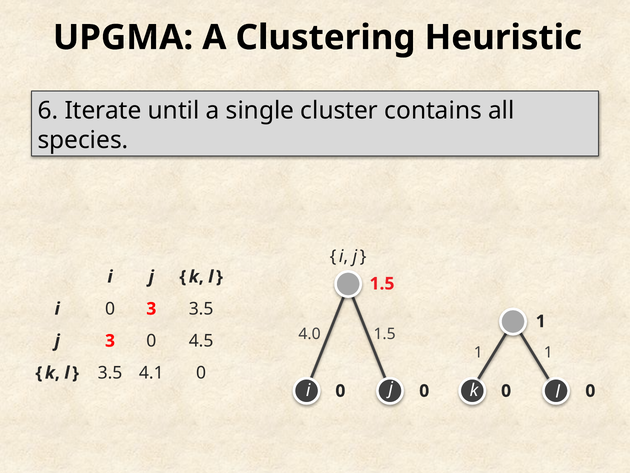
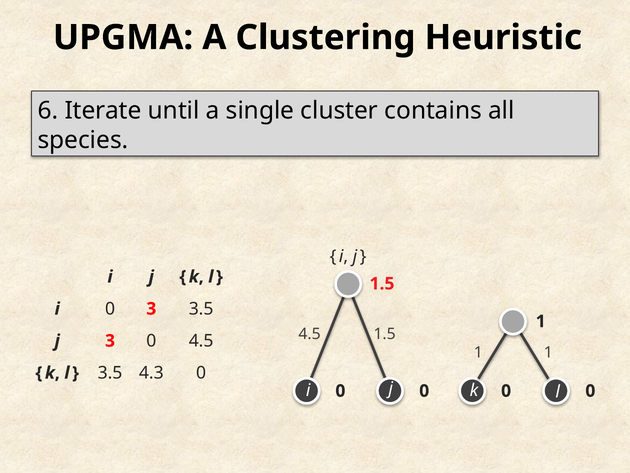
4.0: 4.0 -> 4.5 (310, 334)
4.1: 4.1 -> 4.3 (151, 373)
